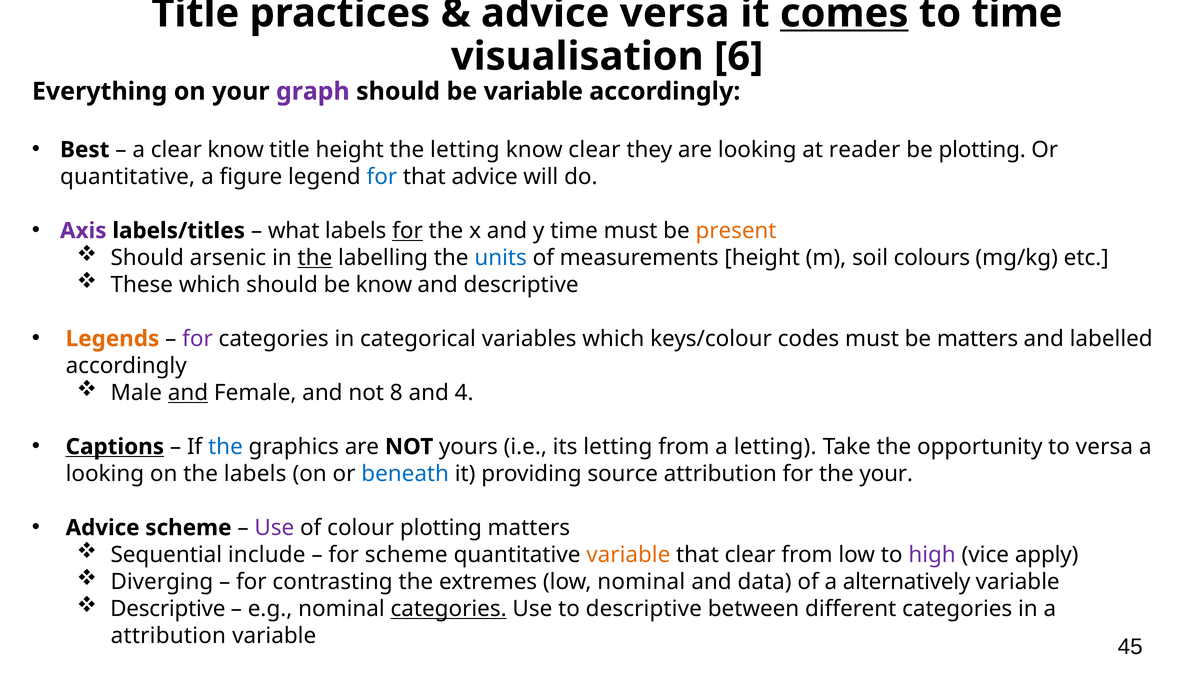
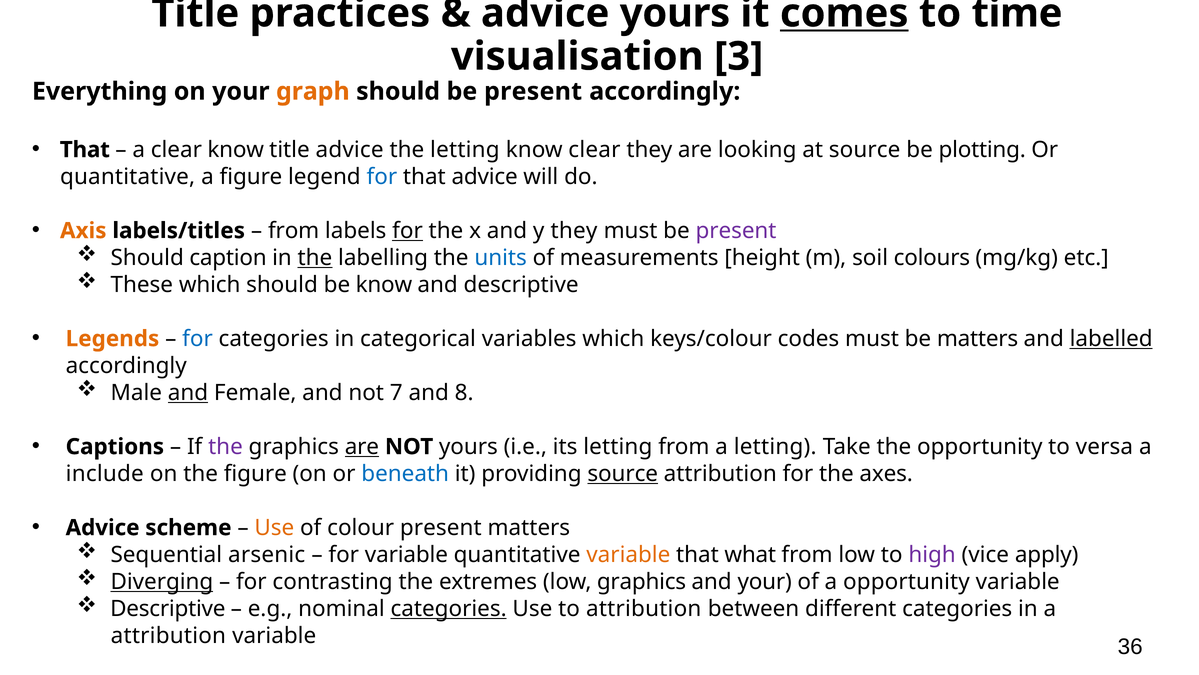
advice versa: versa -> yours (675, 13)
6: 6 -> 3 (739, 56)
graph colour: purple -> orange (313, 91)
should be variable: variable -> present (533, 91)
Best: Best -> That (85, 150)
title height: height -> advice (350, 150)
at reader: reader -> source (865, 150)
Axis colour: purple -> orange (83, 231)
what: what -> from (294, 231)
y time: time -> they (574, 231)
present colour: orange -> purple (736, 231)
arsenic: arsenic -> caption (228, 258)
for colour: purple -> blue (198, 338)
labelled underline: none -> present (1111, 338)
8: 8 -> 7 (396, 392)
4: 4 -> 8 (464, 392)
Captions underline: present -> none (115, 446)
the colour: blue -> purple (225, 446)
are underline: none -> present (362, 446)
looking: looking -> include (105, 473)
the labels: labels -> figure (255, 473)
source underline: none -> present (623, 473)
the your: your -> axes (886, 473)
Use colour: purple -> orange (274, 527)
colour plotting: plotting -> present (441, 527)
include: include -> arsenic (267, 554)
for scheme: scheme -> variable (406, 554)
that clear: clear -> what (750, 554)
Diverging underline: none -> present (162, 581)
low nominal: nominal -> graphics (641, 581)
and data: data -> your (765, 581)
a alternatively: alternatively -> opportunity (906, 581)
to descriptive: descriptive -> attribution (644, 608)
45: 45 -> 36 (1130, 646)
